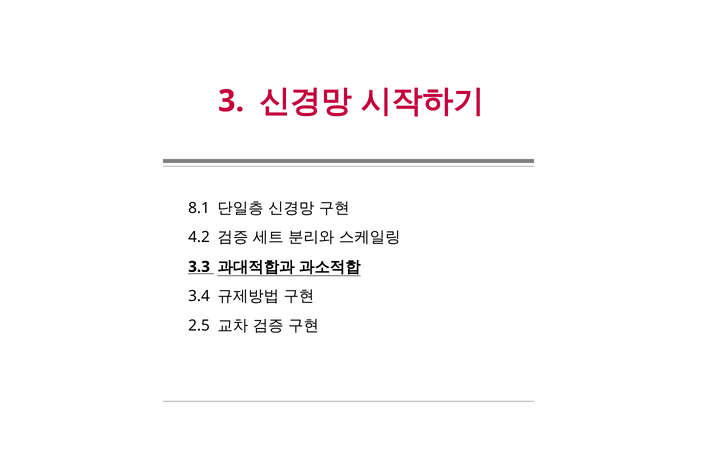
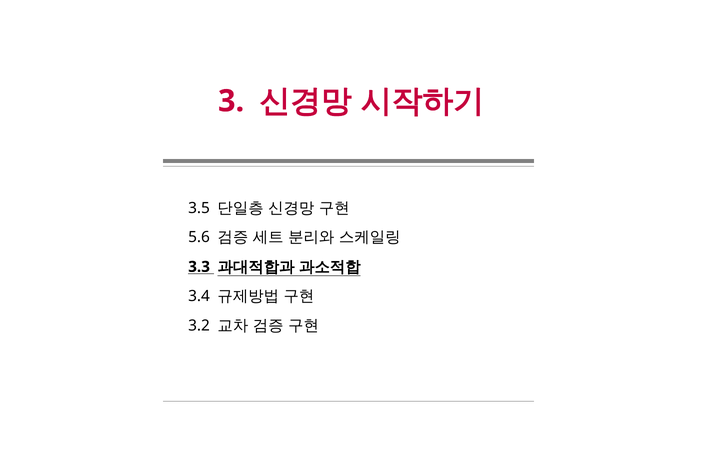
8.1: 8.1 -> 3.5 (199, 208)
4.2: 4.2 -> 5.6 (199, 237)
2.5: 2.5 -> 3.2 (199, 326)
